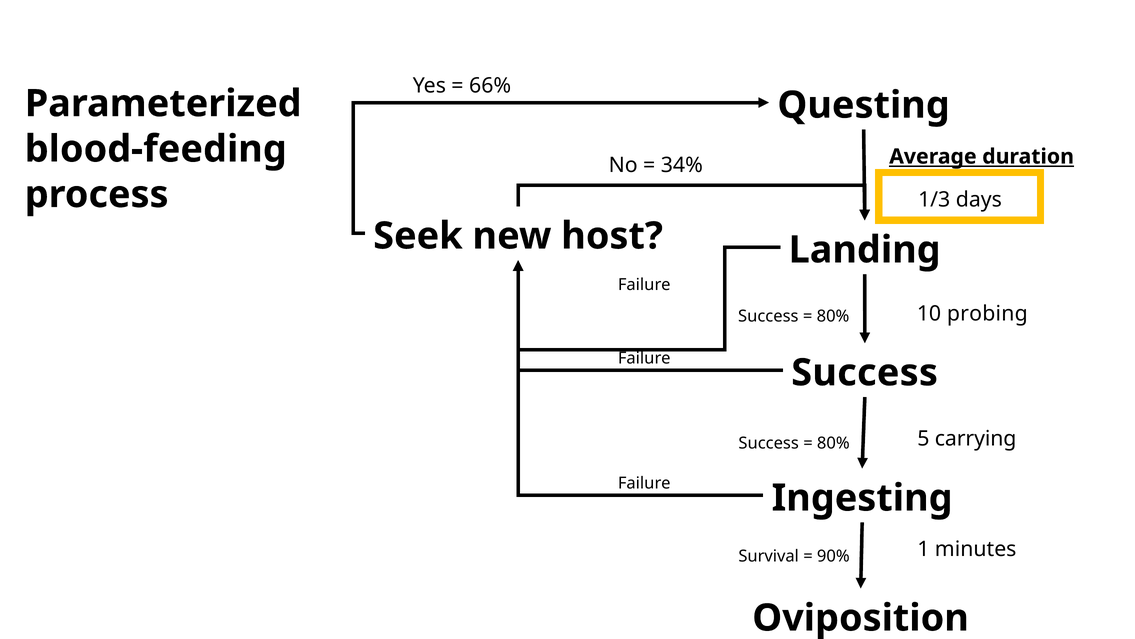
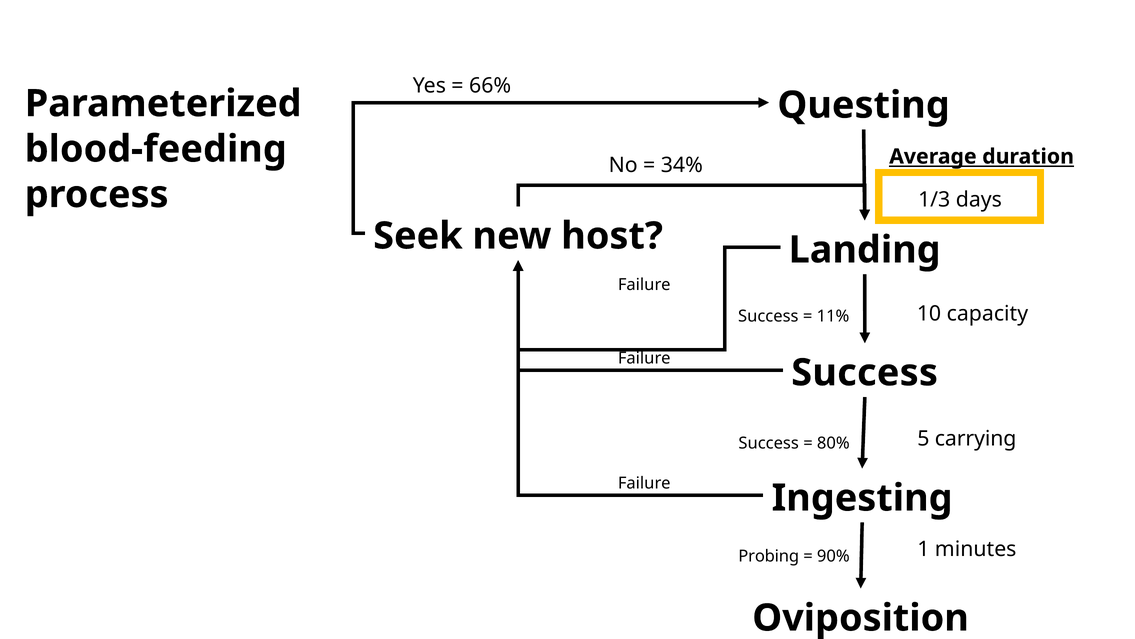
probing: probing -> capacity (987, 313)
80%: 80% -> 11% (833, 316)
Survival: Survival -> Probing (769, 556)
